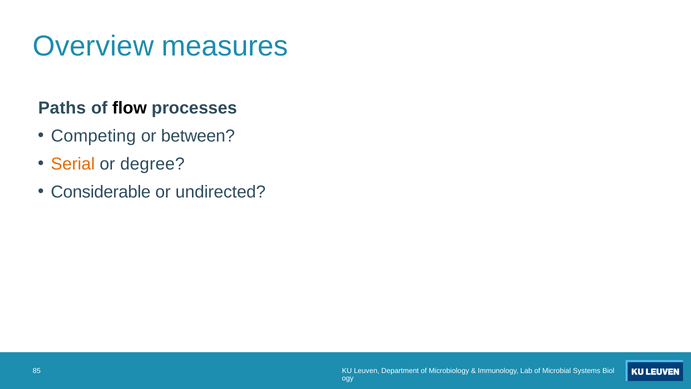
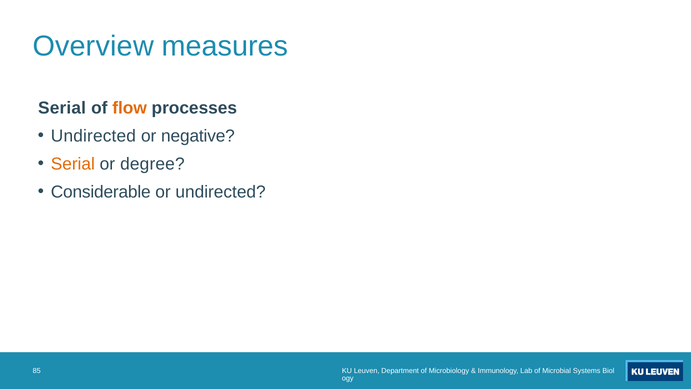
Paths: Paths -> Serial (62, 108)
flow colour: black -> orange (130, 108)
Competing: Competing -> Undirected (93, 136)
between: between -> negative (198, 136)
